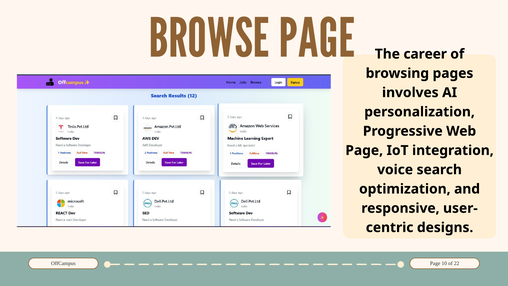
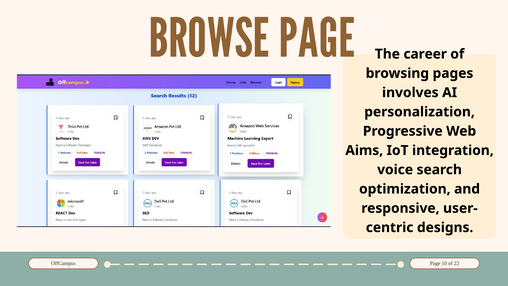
Page: Page -> Aims (364, 150)
